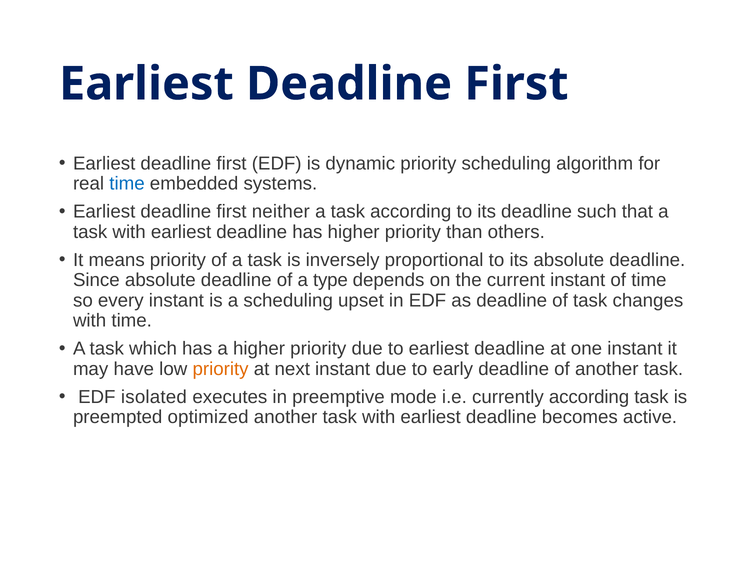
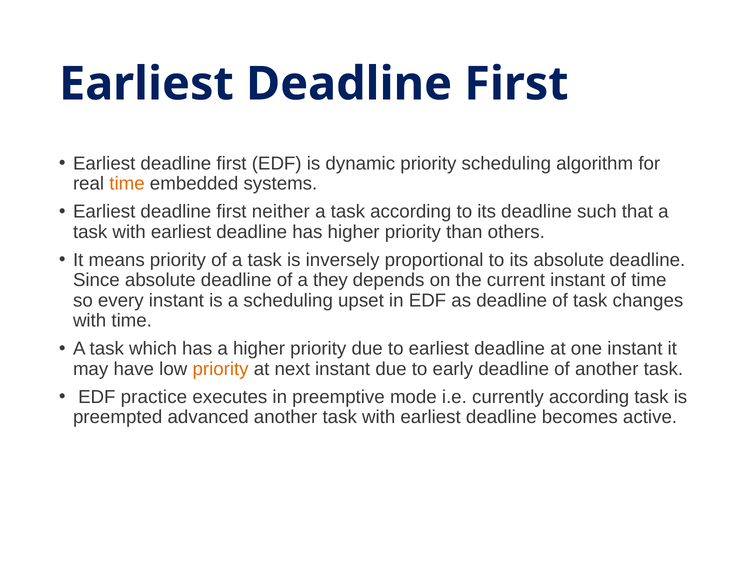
time colour: blue -> orange (127, 184)
type: type -> they (330, 280)
isolated: isolated -> practice (154, 397)
optimized: optimized -> advanced (208, 417)
